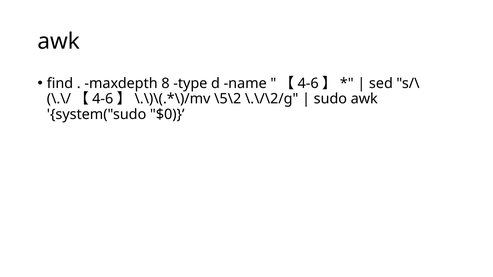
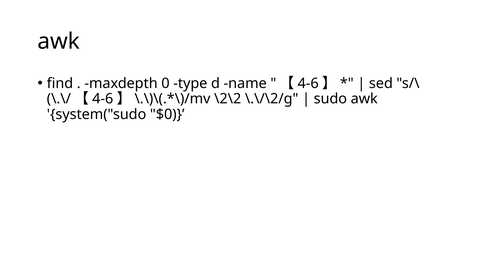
8: 8 -> 0 (165, 83)
\5\2: \5\2 -> \2\2 (228, 99)
